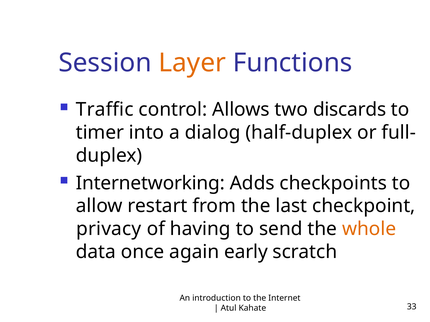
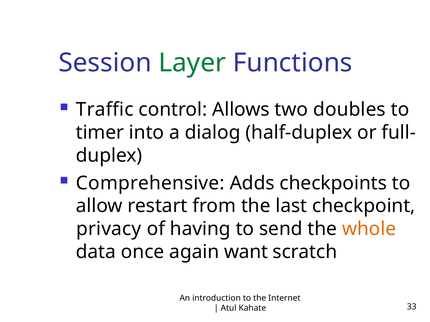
Layer colour: orange -> green (192, 63)
discards: discards -> doubles (349, 110)
Internetworking: Internetworking -> Comprehensive (150, 183)
early: early -> want (246, 252)
